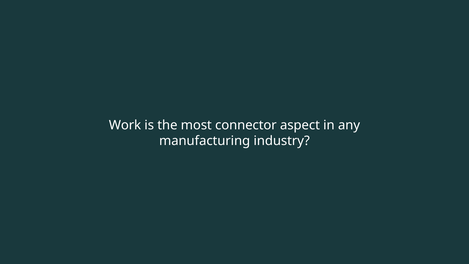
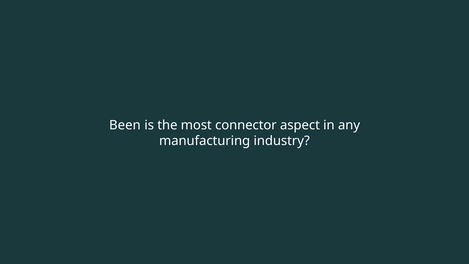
Work: Work -> Been (125, 125)
